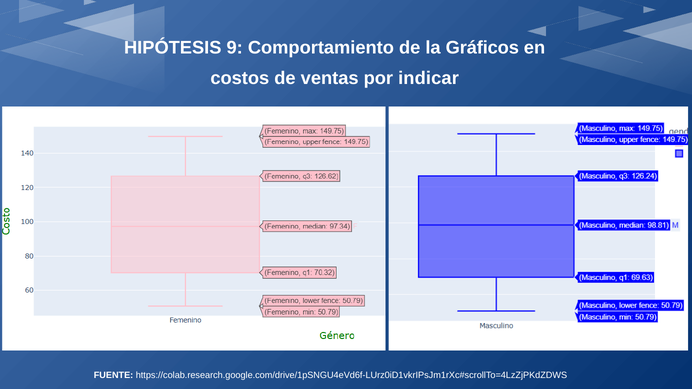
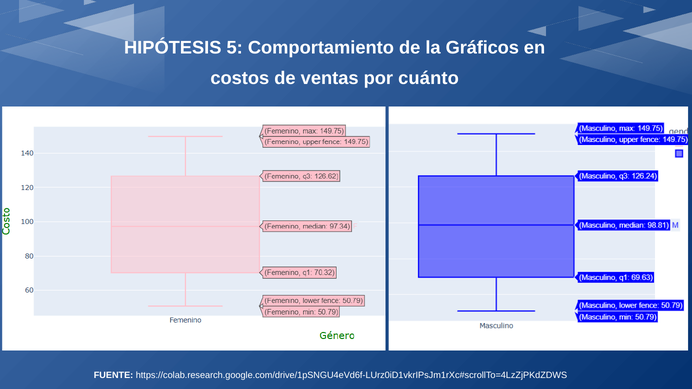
9: 9 -> 5 (235, 48)
indicar: indicar -> cuánto (429, 78)
